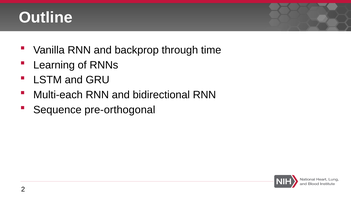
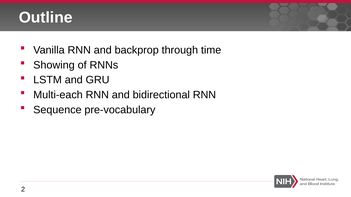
Learning: Learning -> Showing (54, 65)
pre-orthogonal: pre-orthogonal -> pre-vocabulary (120, 110)
